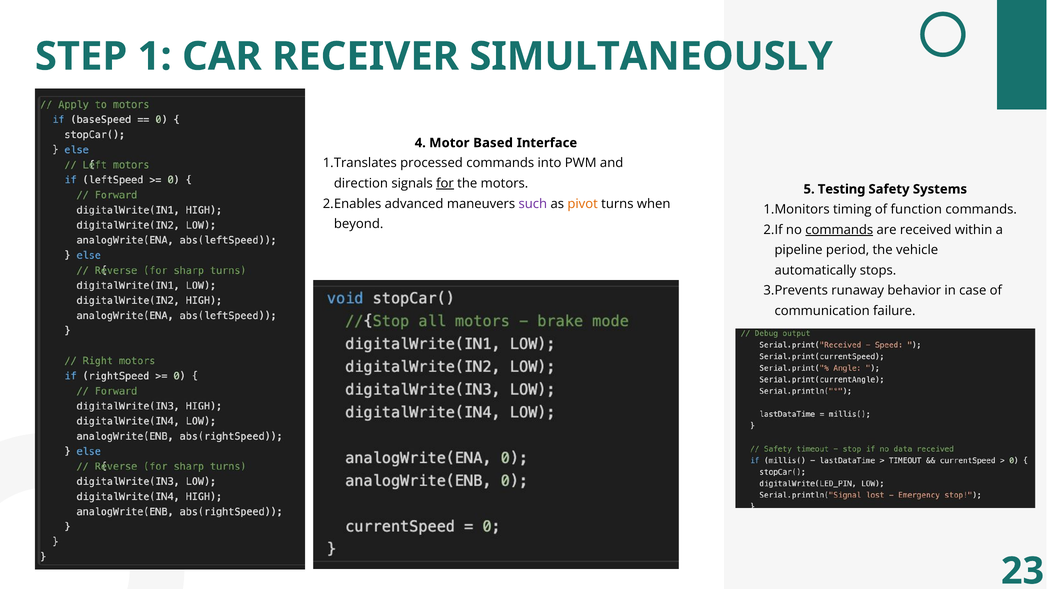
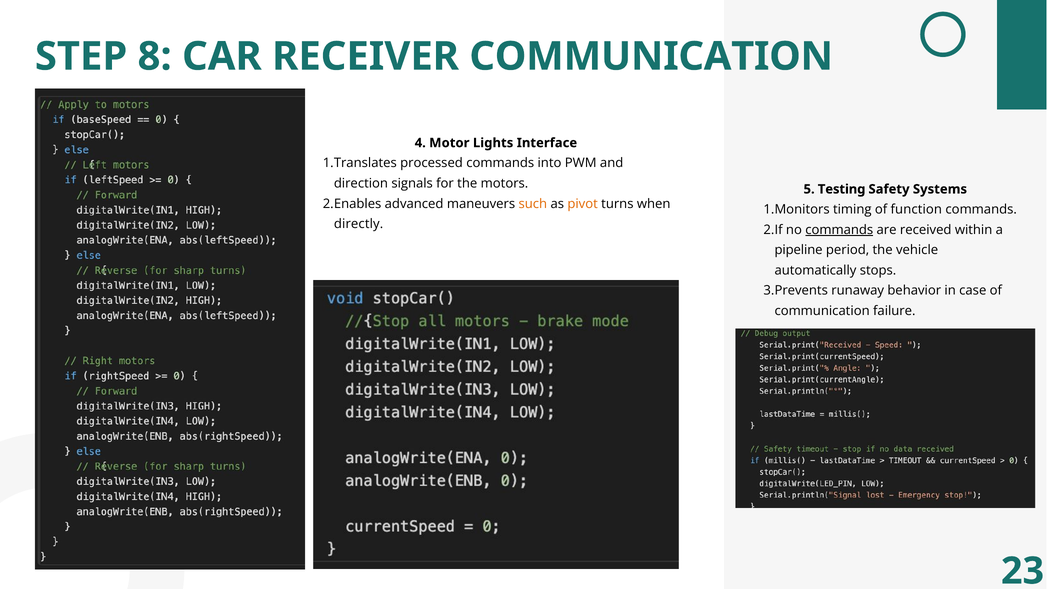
1: 1 -> 8 (155, 57)
RECEIVER SIMULTANEOUSLY: SIMULTANEOUSLY -> COMMUNICATION (651, 57)
Based: Based -> Lights (493, 143)
for underline: present -> none (445, 184)
such colour: purple -> orange (533, 204)
beyond: beyond -> directly (359, 224)
